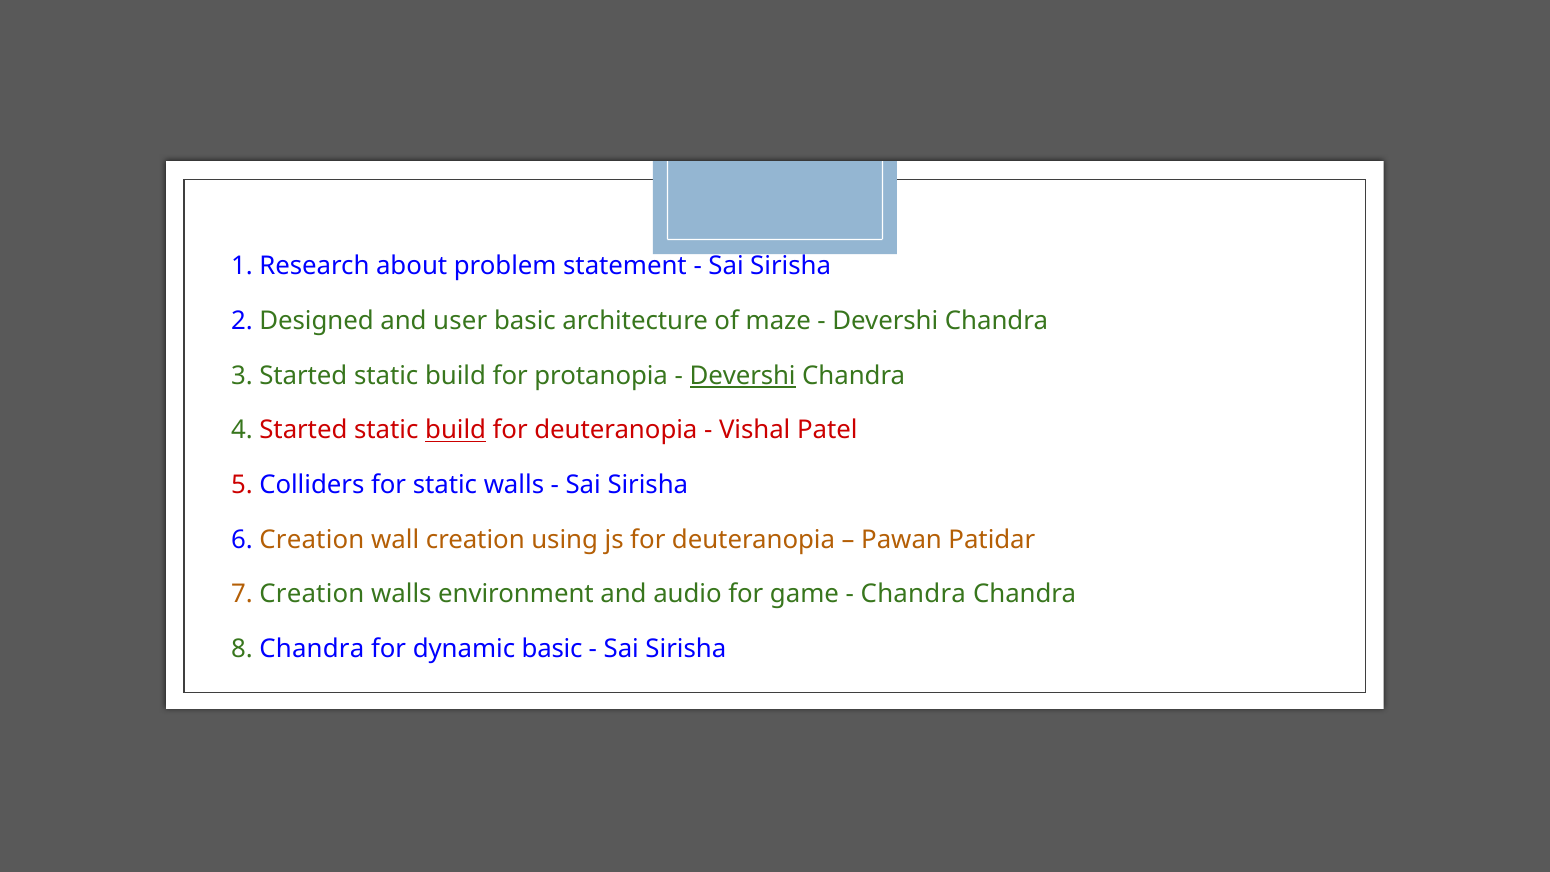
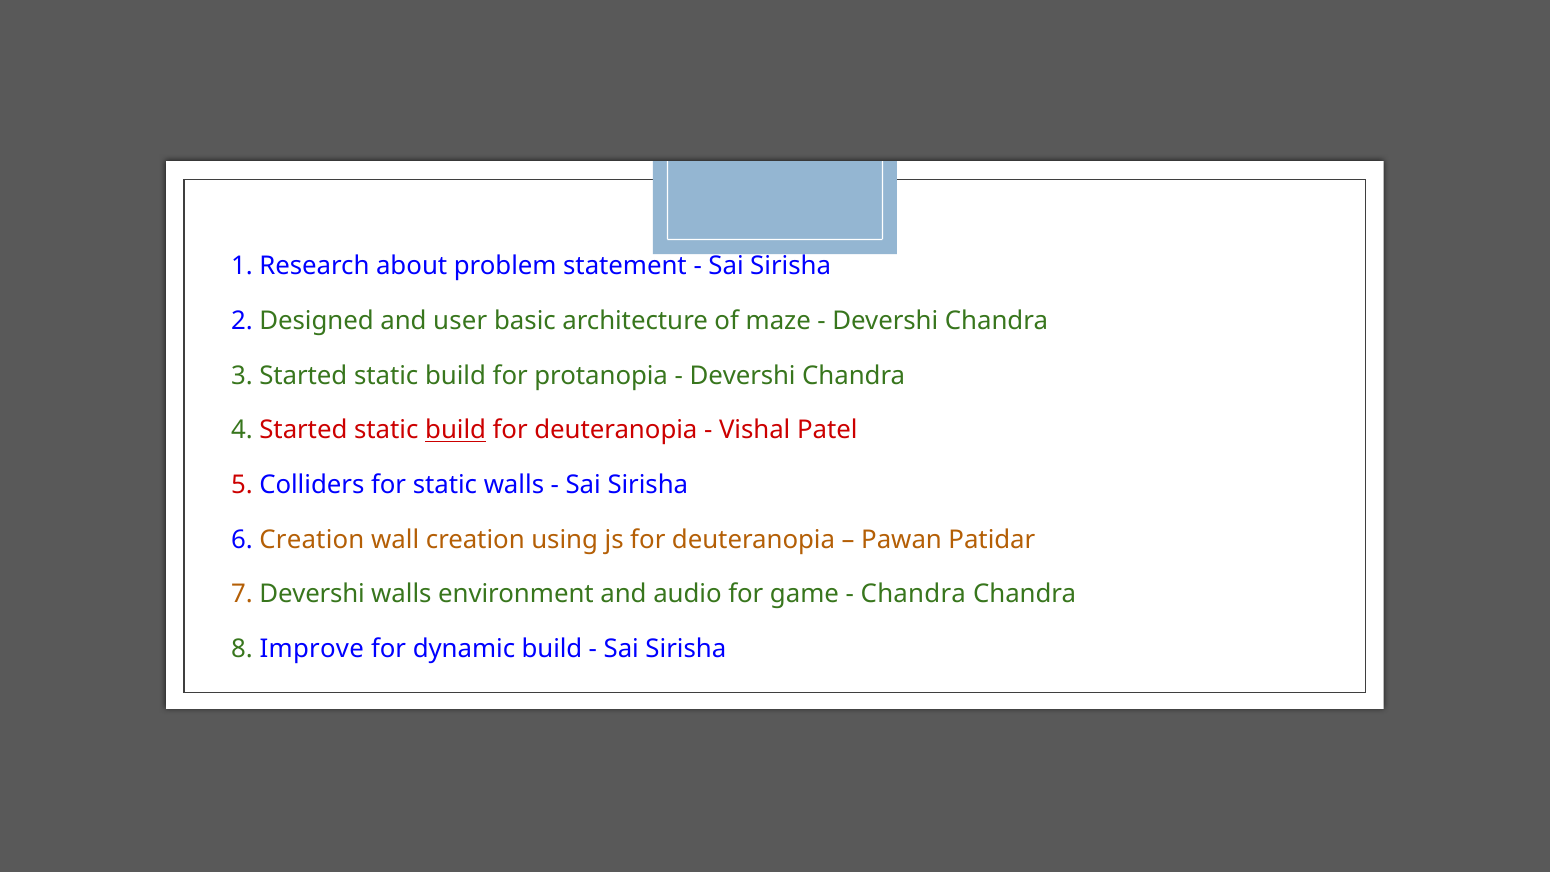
Devershi underline: present -> none (743, 376)
7 Creation: Creation -> Devershi (312, 594)
8 Chandra: Chandra -> Improve (312, 649)
dynamic basic: basic -> build (552, 649)
